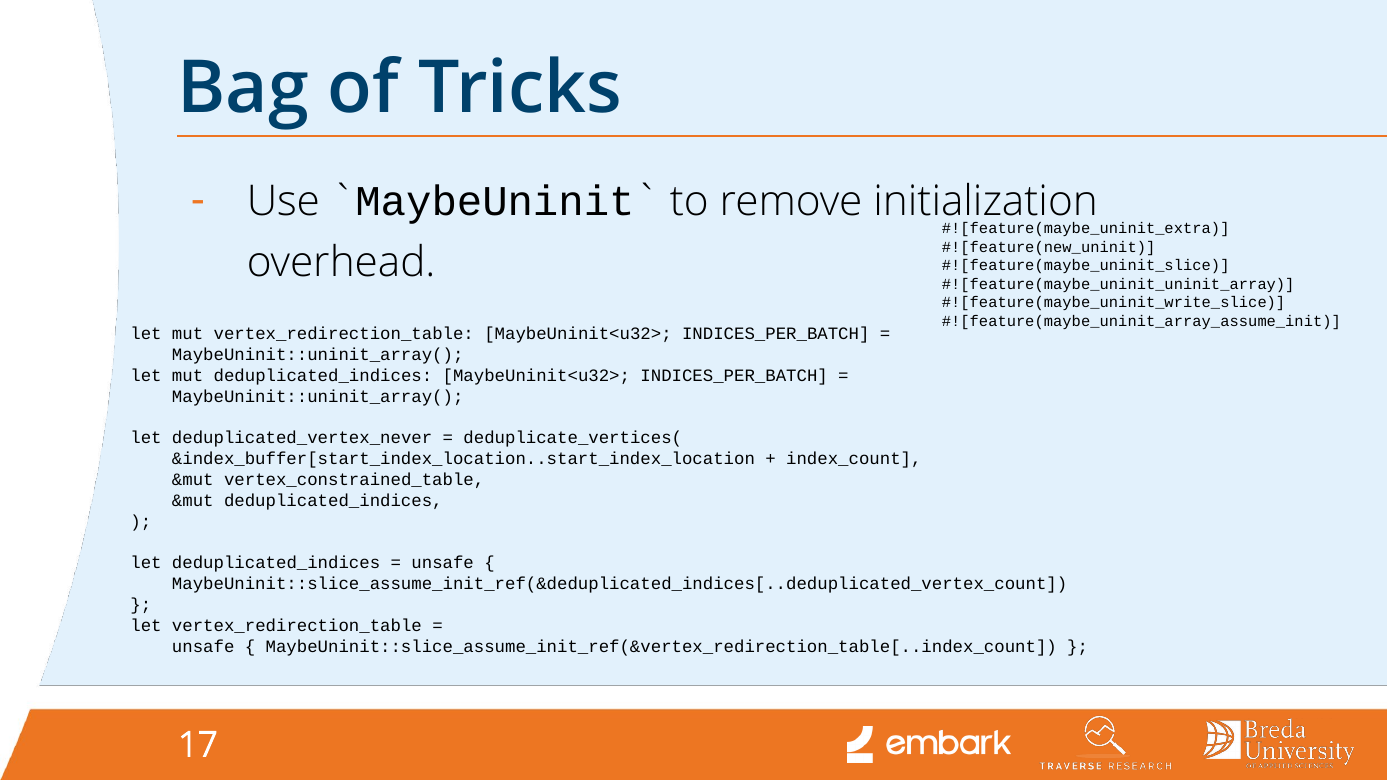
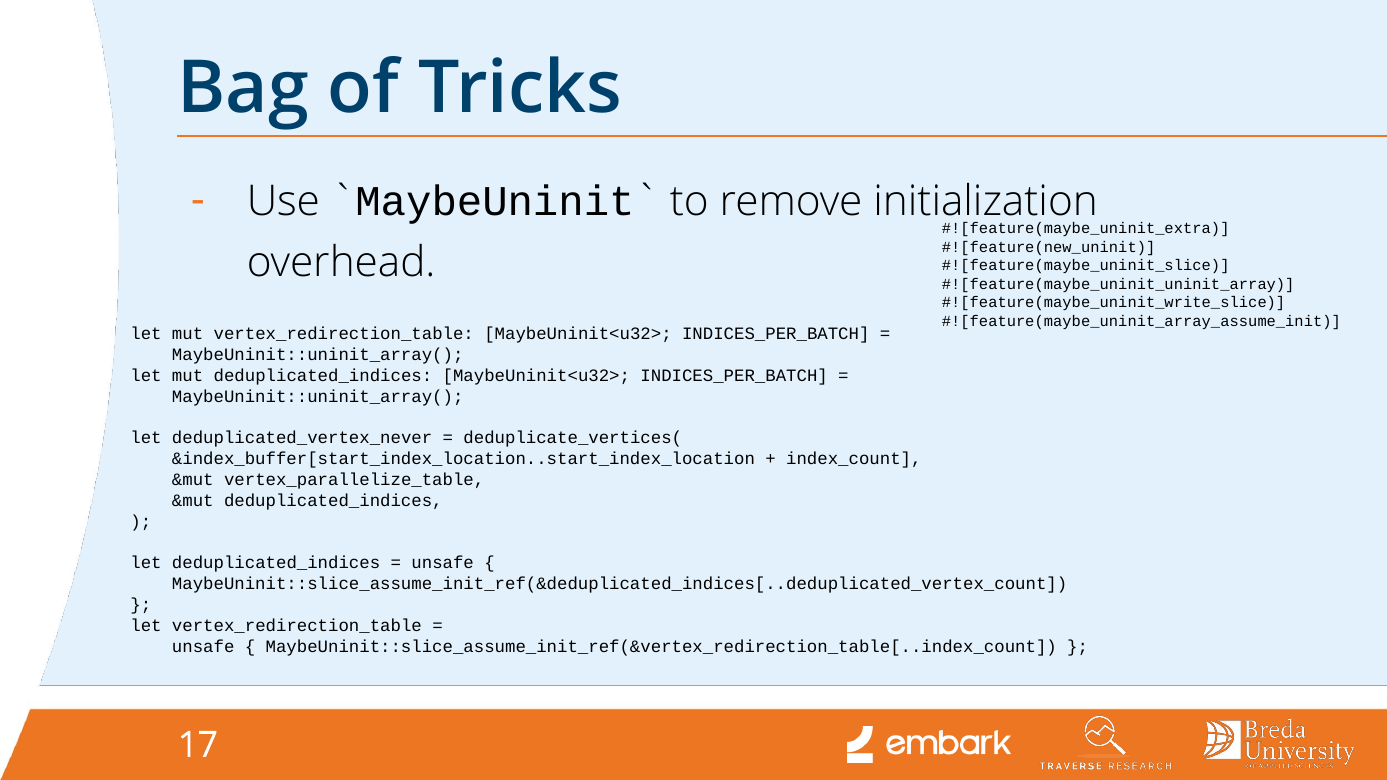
vertex_constrained_table: vertex_constrained_table -> vertex_parallelize_table (354, 480)
